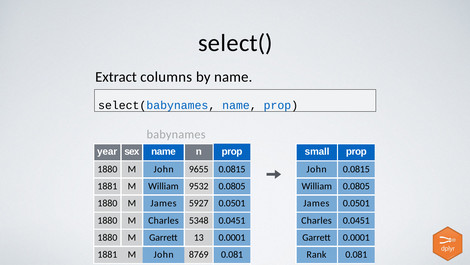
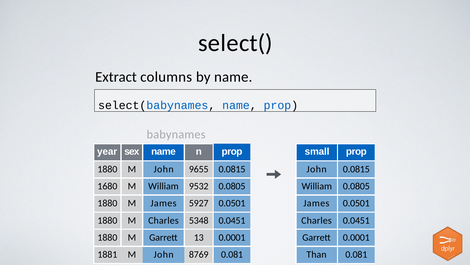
1881: 1881 -> 1680 (107, 186)
Rank: Rank -> Than (316, 254)
